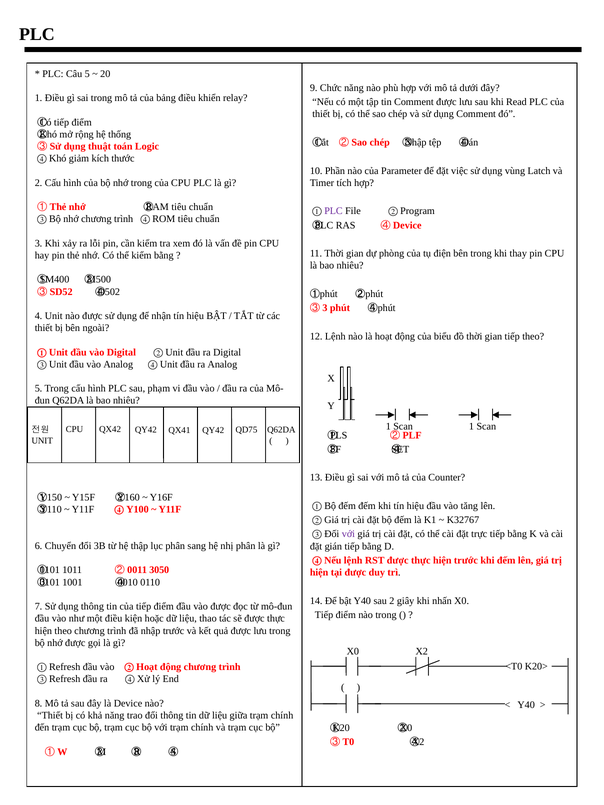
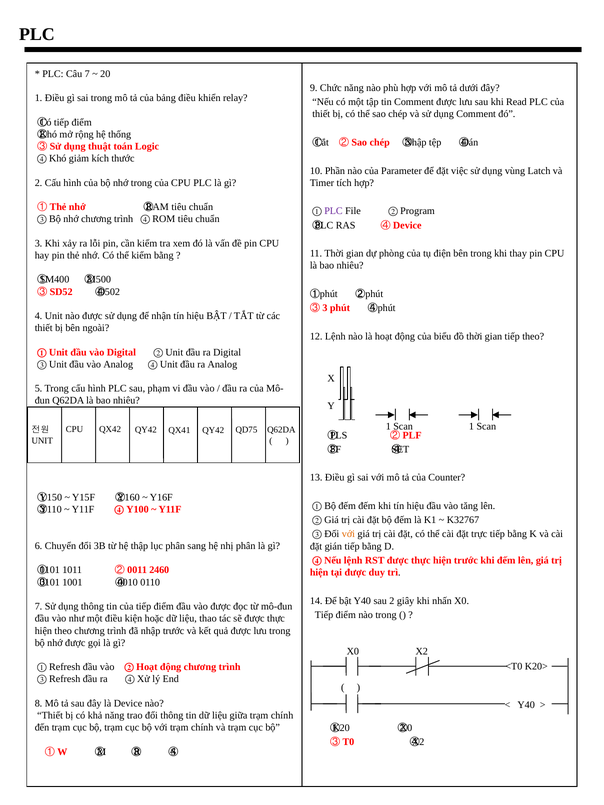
Câu 5: 5 -> 7 (87, 74)
với colour: purple -> orange (348, 534)
3050: 3050 -> 2460 (159, 570)
